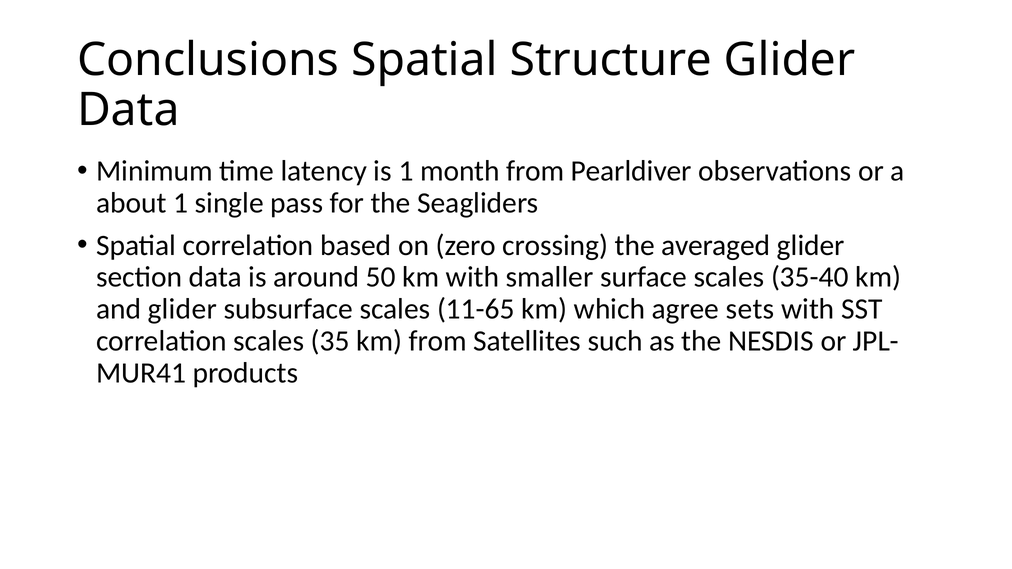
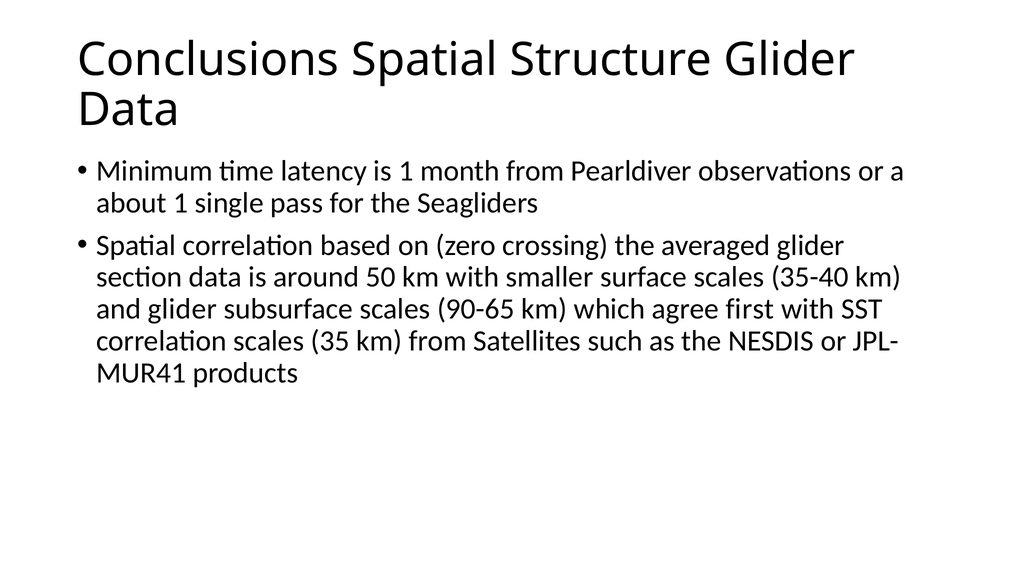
11-65: 11-65 -> 90-65 (476, 309)
sets: sets -> first (750, 309)
